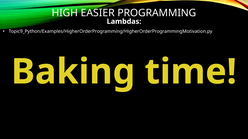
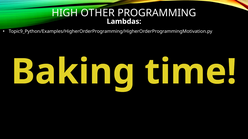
EASIER: EASIER -> OTHER (98, 13)
